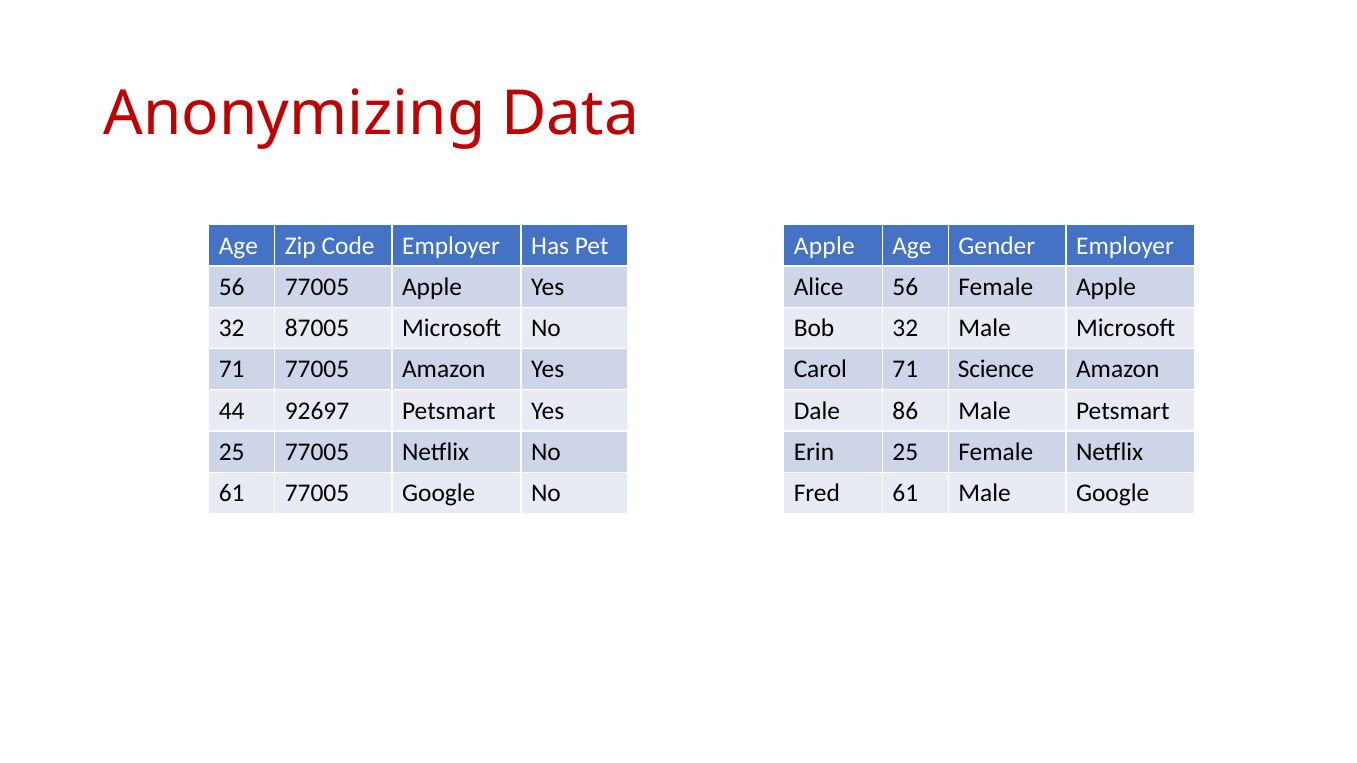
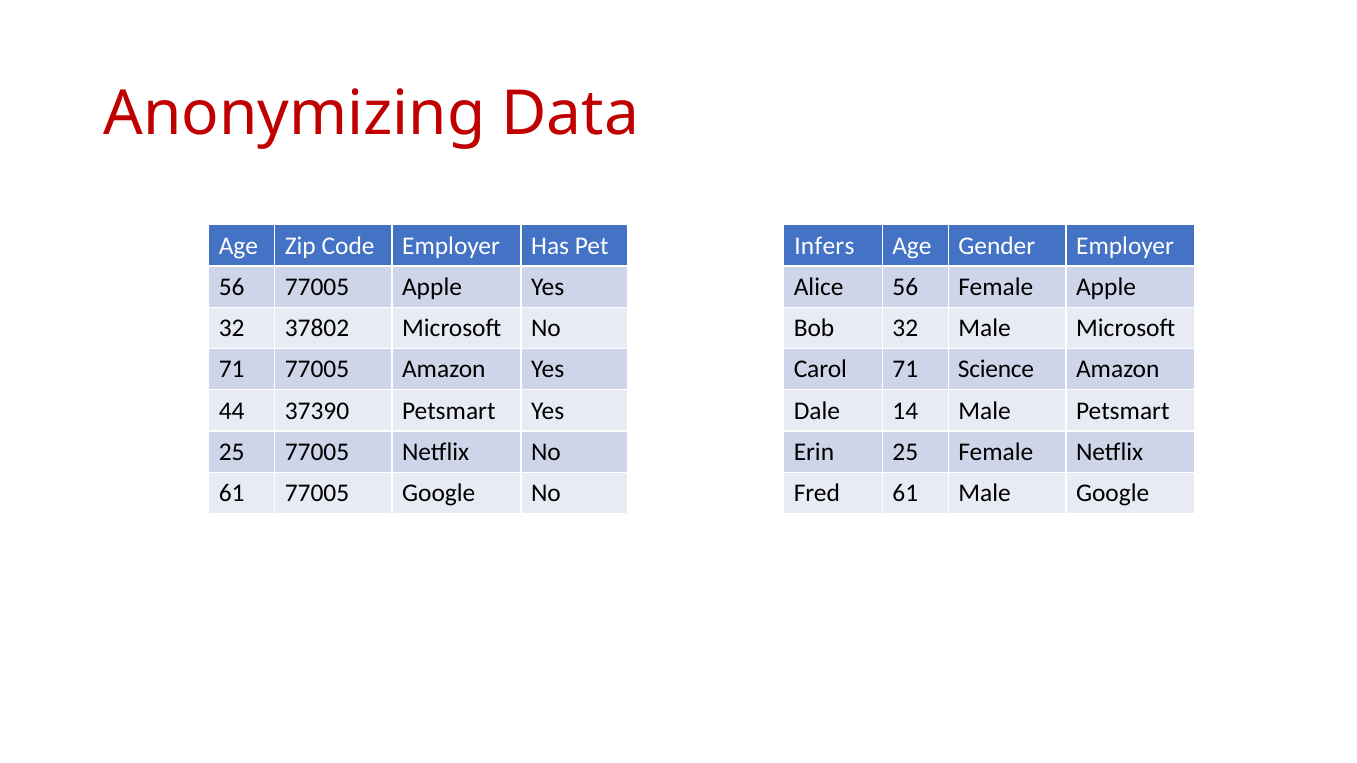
Apple: Apple -> Infers (824, 246)
87005: 87005 -> 37802 (317, 328)
92697: 92697 -> 37390 (317, 411)
86: 86 -> 14 (905, 411)
